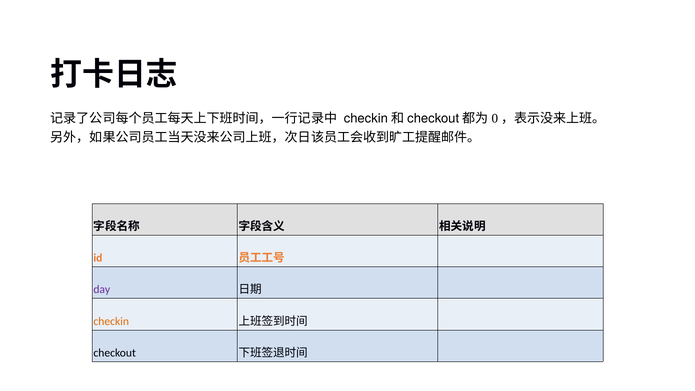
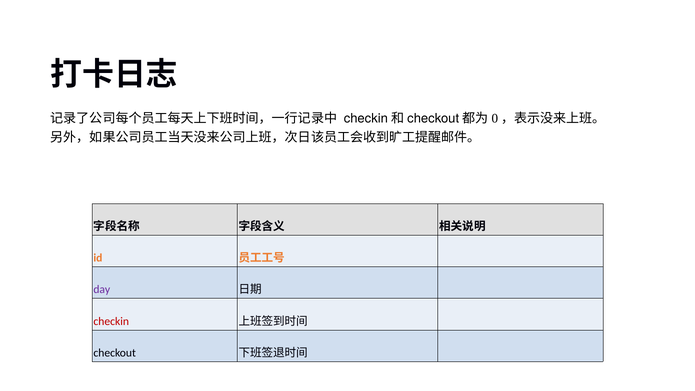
checkin colour: orange -> red (111, 321)
